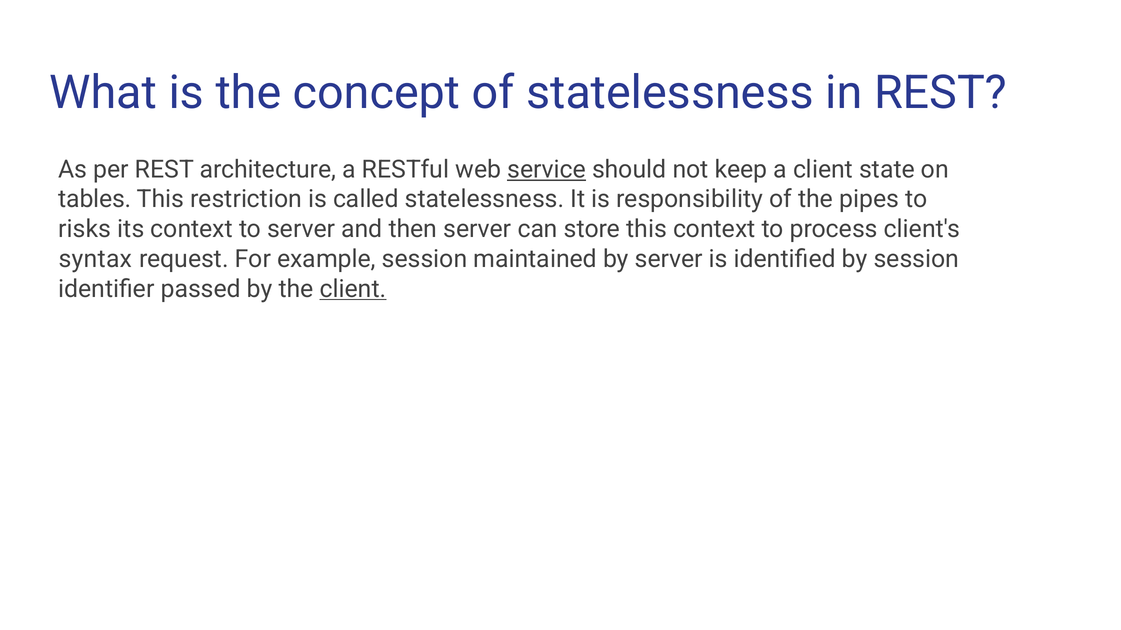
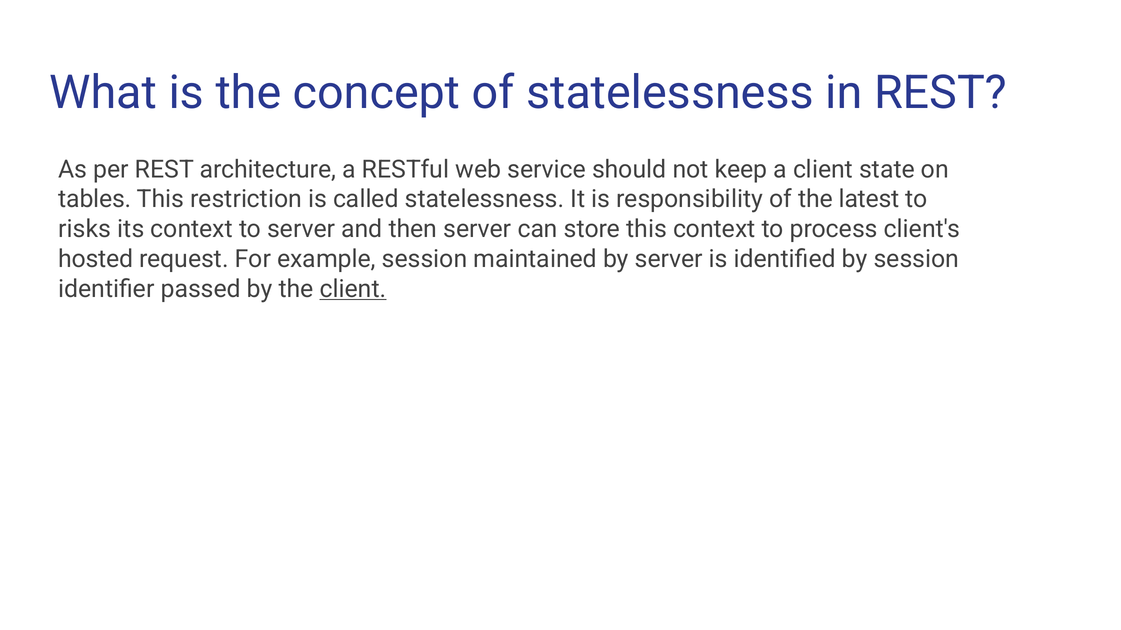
service underline: present -> none (547, 170)
pipes: pipes -> latest (869, 199)
syntax: syntax -> hosted (96, 259)
